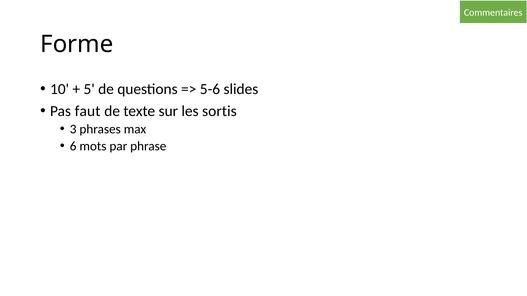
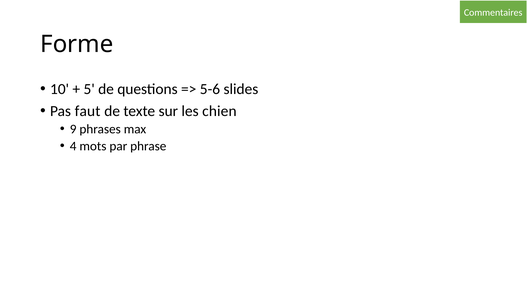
sortis: sortis -> chien (219, 111)
3: 3 -> 9 (73, 129)
6: 6 -> 4 (73, 146)
